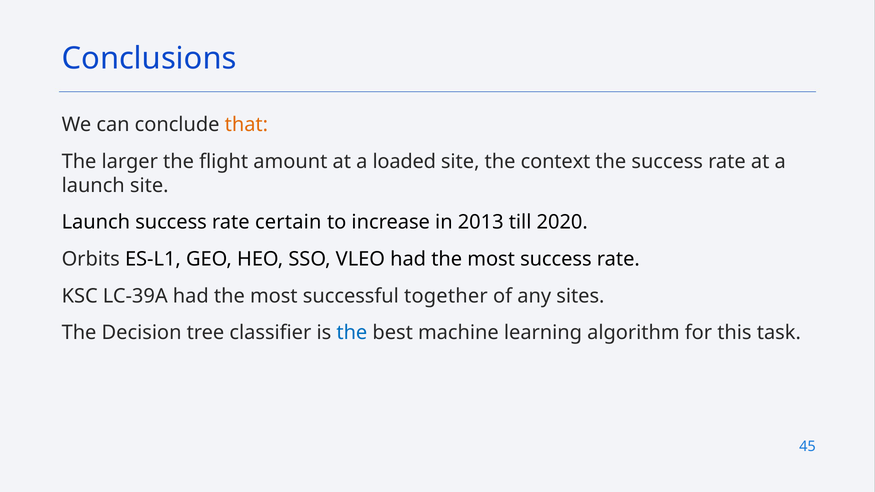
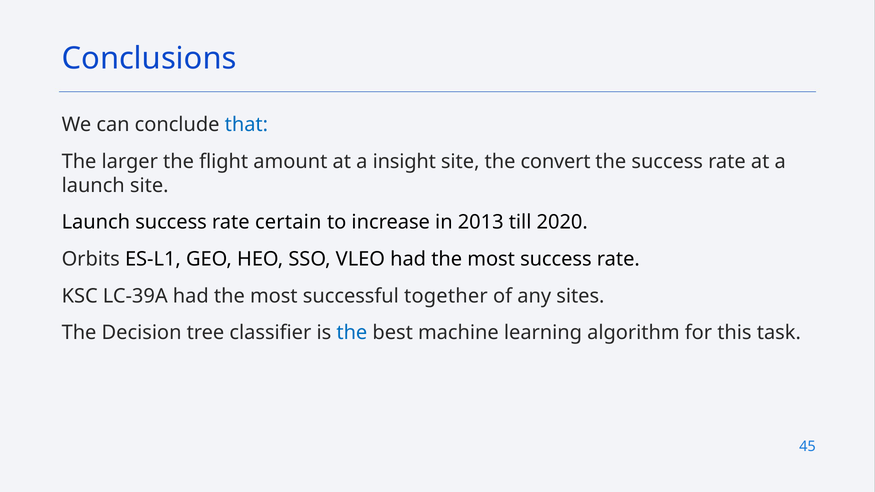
that colour: orange -> blue (246, 125)
loaded: loaded -> insight (404, 162)
context: context -> convert (556, 162)
